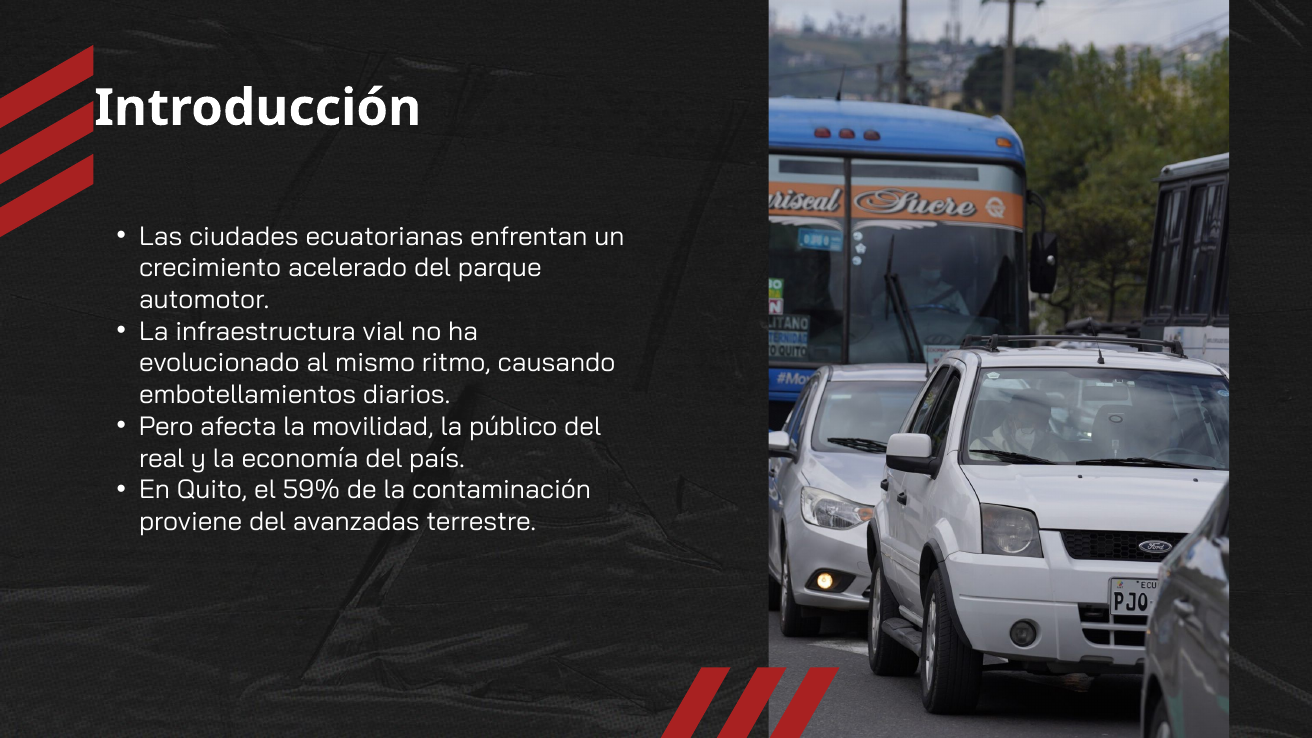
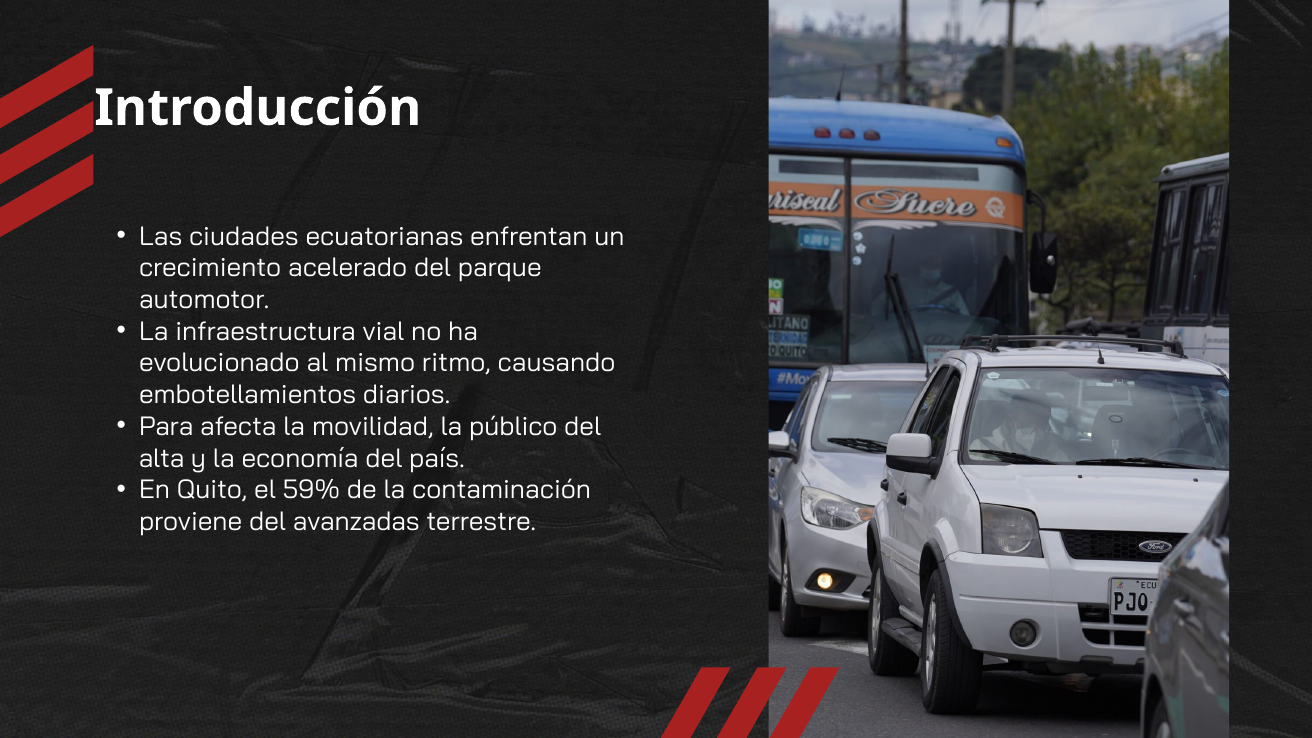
Pero: Pero -> Para (166, 427)
real: real -> alta (162, 458)
